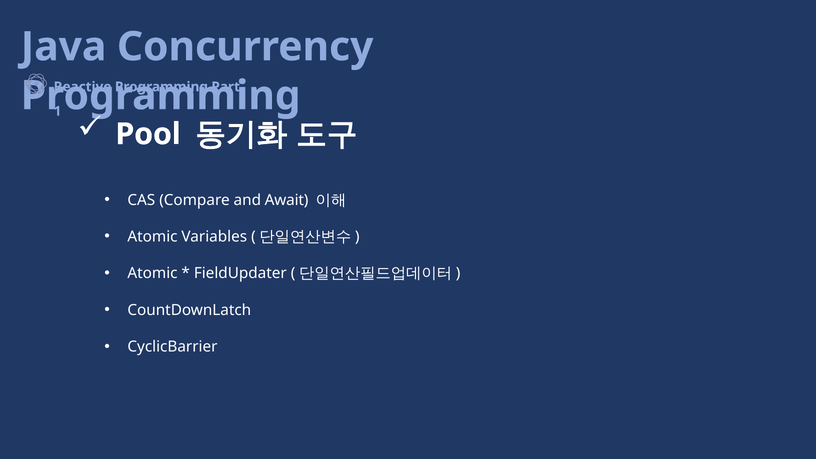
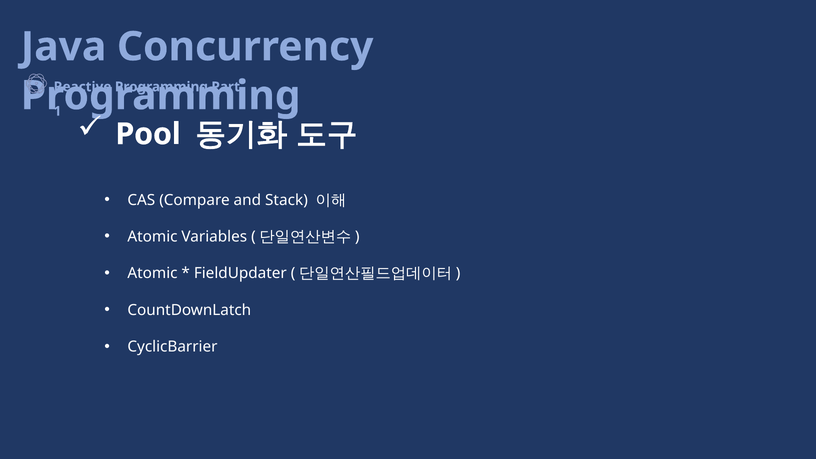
Await: Await -> Stack (286, 200)
